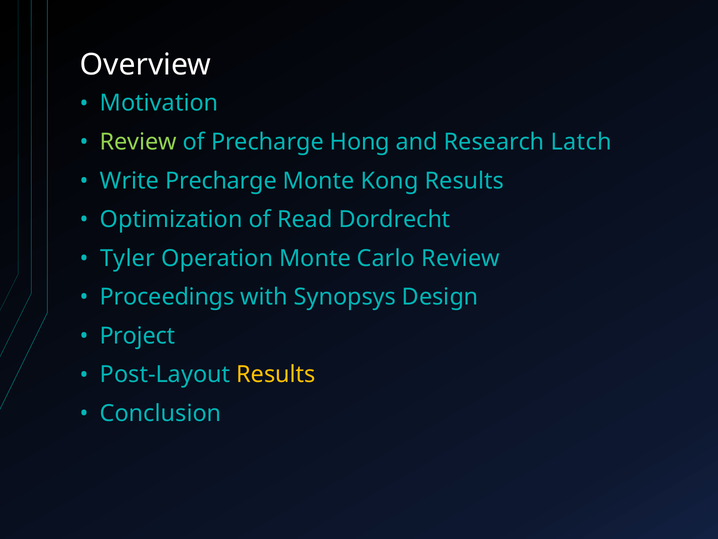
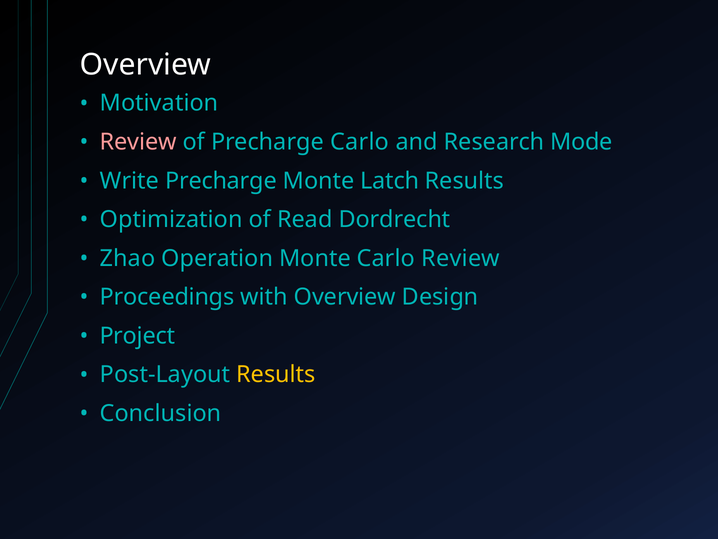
Review colour: light green -> pink (138, 142)
Precharge Hong: Hong -> Carlo (360, 142)
Latch: Latch -> Mode (581, 142)
Kong: Kong -> Latch (390, 181)
Tyler: Tyler -> Zhao (128, 258)
with Synopsys: Synopsys -> Overview (345, 297)
